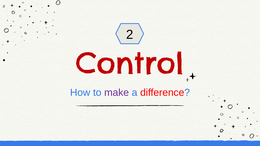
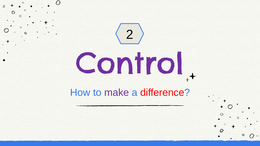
Control colour: red -> purple (130, 64)
